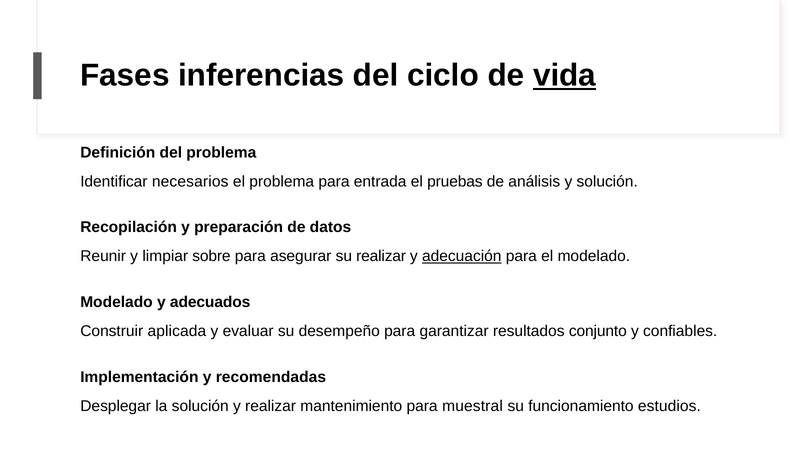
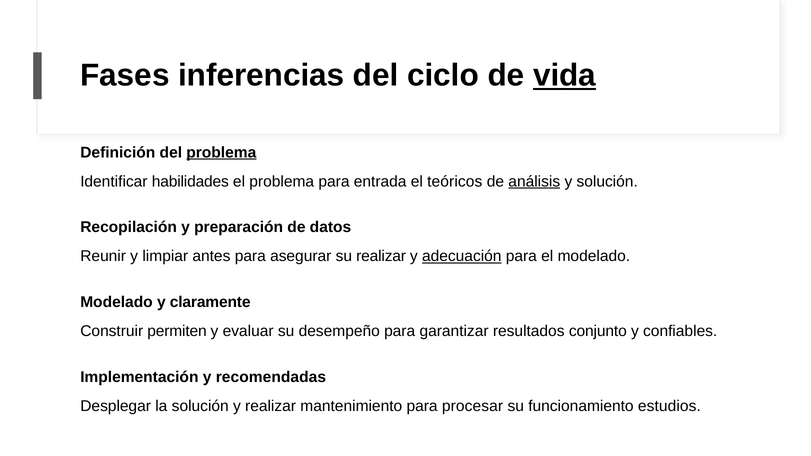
problema underline: none -> present (221, 153)
necesarios: necesarios -> habilidades (190, 181)
pruebas: pruebas -> teóricos (455, 181)
análisis underline: none -> present (534, 181)
sobre: sobre -> antes (211, 256)
adecuados: adecuados -> claramente (210, 302)
aplicada: aplicada -> permiten (177, 331)
muestral: muestral -> procesar (473, 406)
